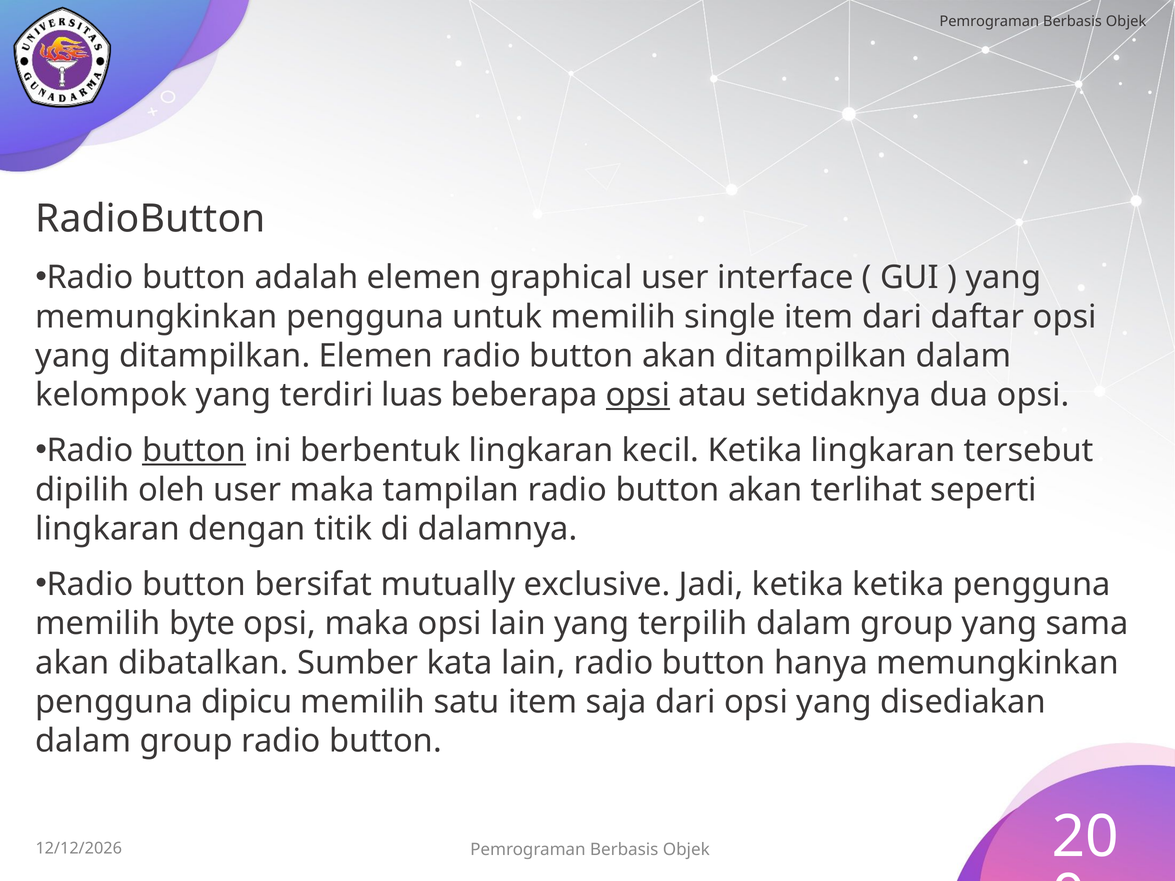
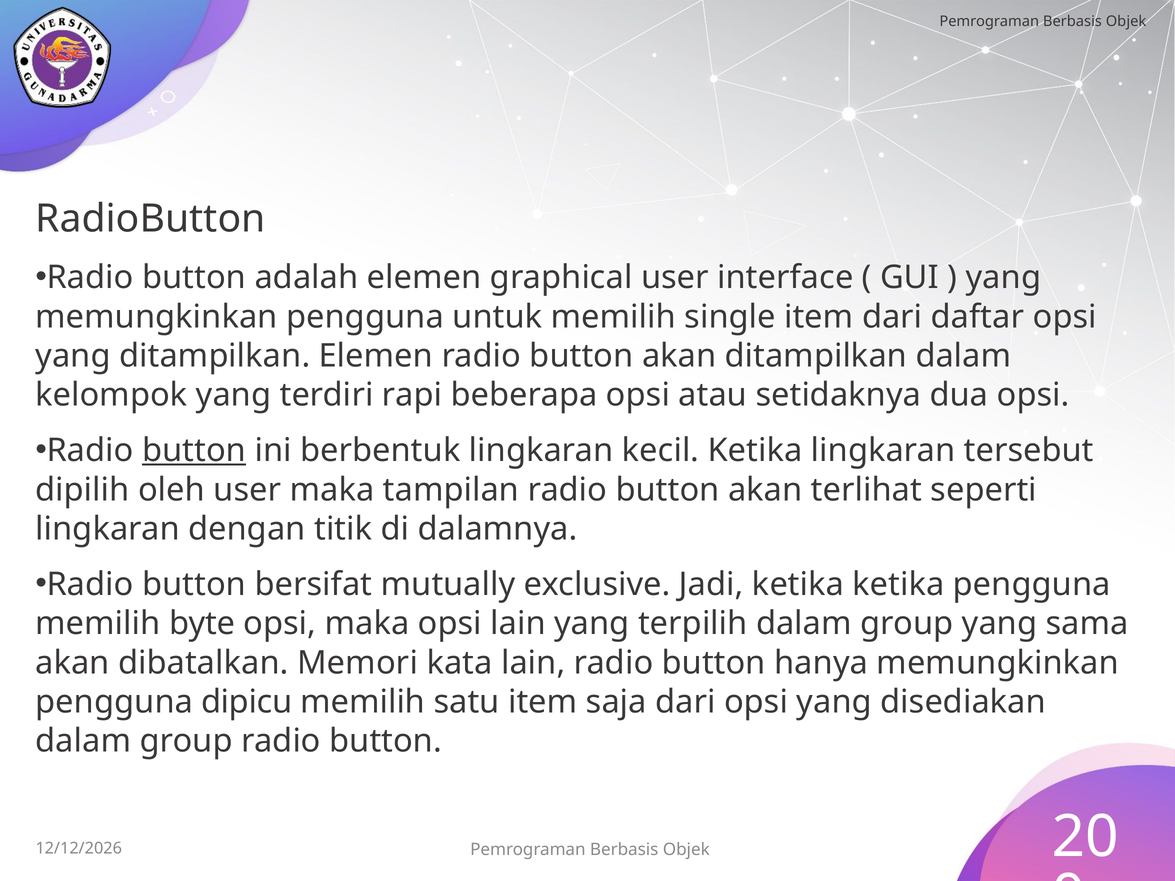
luas: luas -> rapi (412, 395)
opsi underline: present -> none (638, 395)
Sumber: Sumber -> Memori (358, 663)
